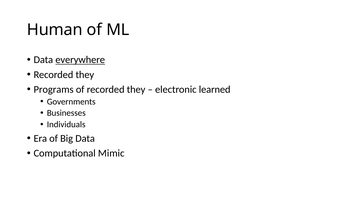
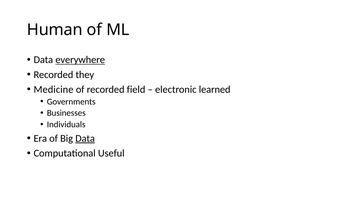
Programs: Programs -> Medicine (54, 90)
of recorded they: they -> field (136, 90)
Data underline: none -> present (85, 139)
Mimic: Mimic -> Useful (111, 153)
